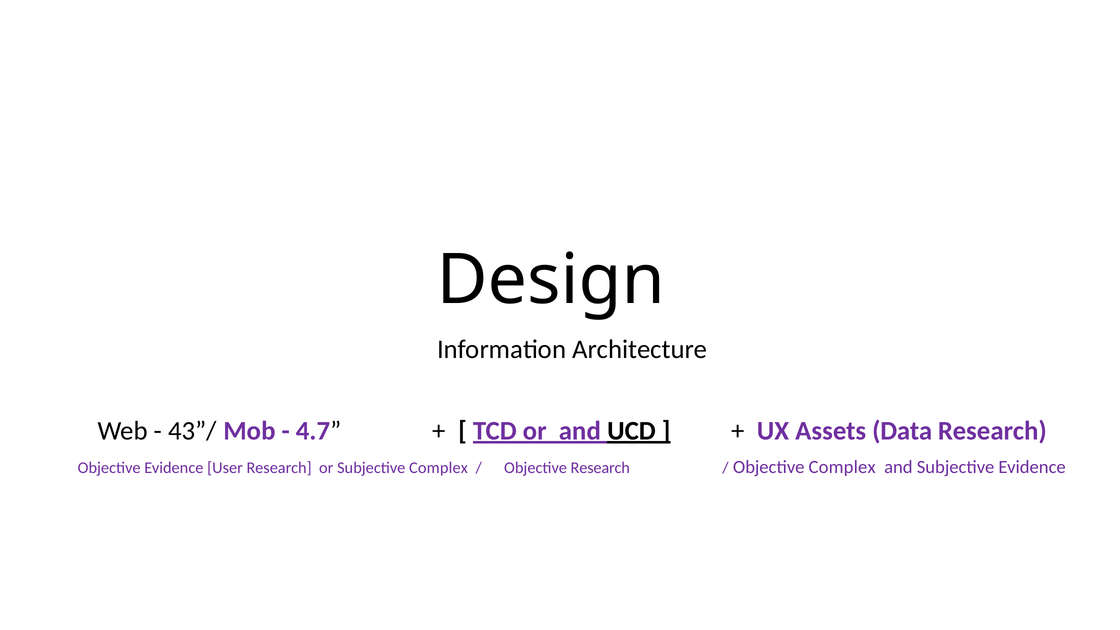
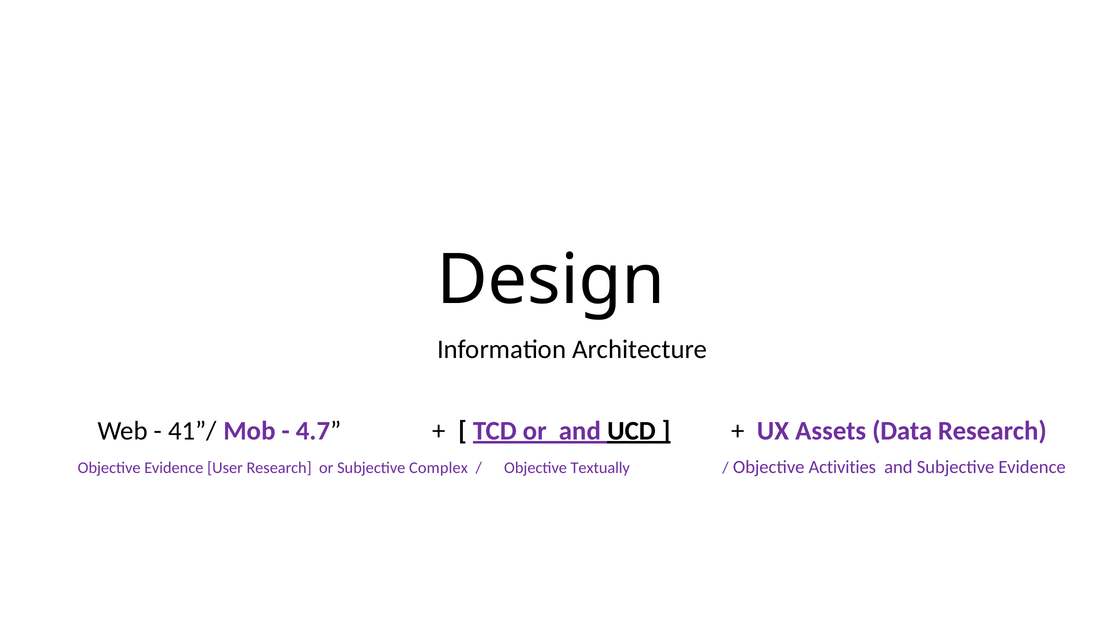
43”/: 43”/ -> 41”/ (192, 431)
Objective Research: Research -> Textually (600, 468)
Objective Complex: Complex -> Activities (842, 467)
